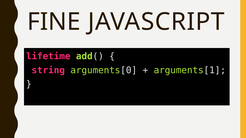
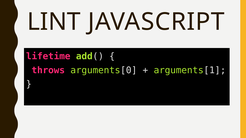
FINE: FINE -> LINT (54, 22)
string: string -> throws (48, 70)
